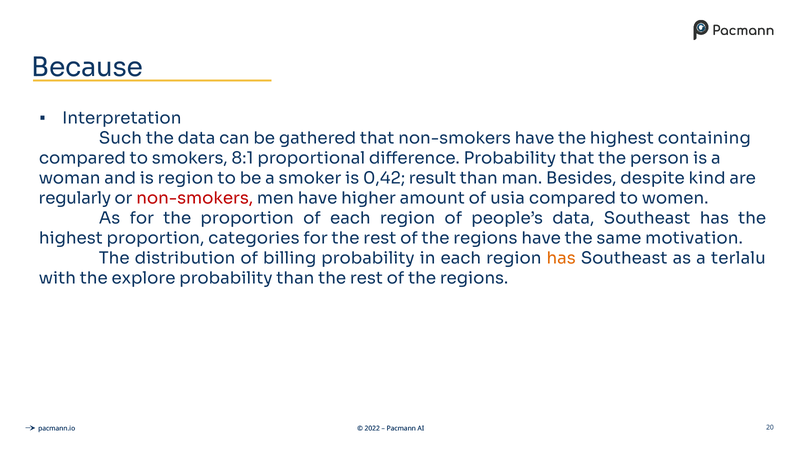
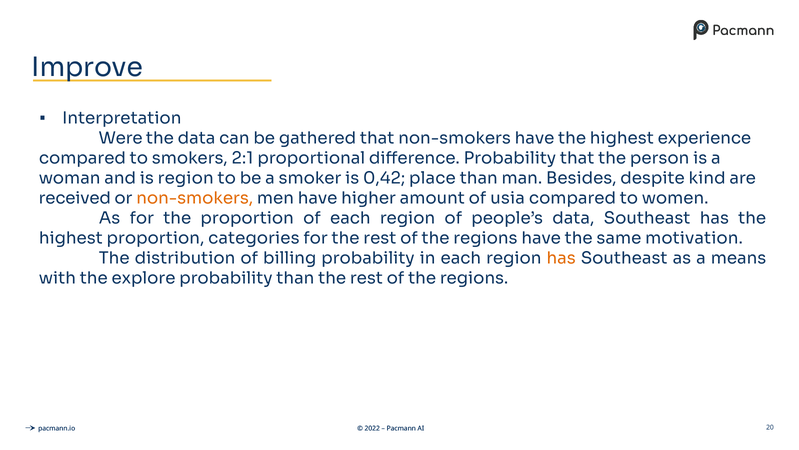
Because: Because -> Improve (87, 67)
Such: Such -> Were (121, 138)
containing: containing -> experience (704, 138)
8:1: 8:1 -> 2:1 (243, 158)
result: result -> place (432, 178)
regularly: regularly -> received (75, 198)
non-smokers colour: red -> orange (195, 198)
terlalu: terlalu -> means (739, 258)
